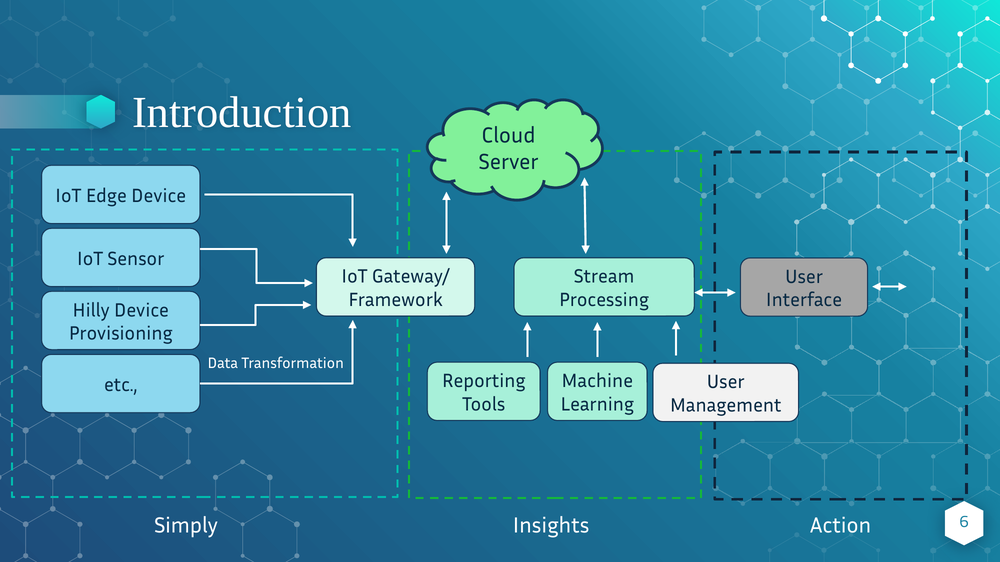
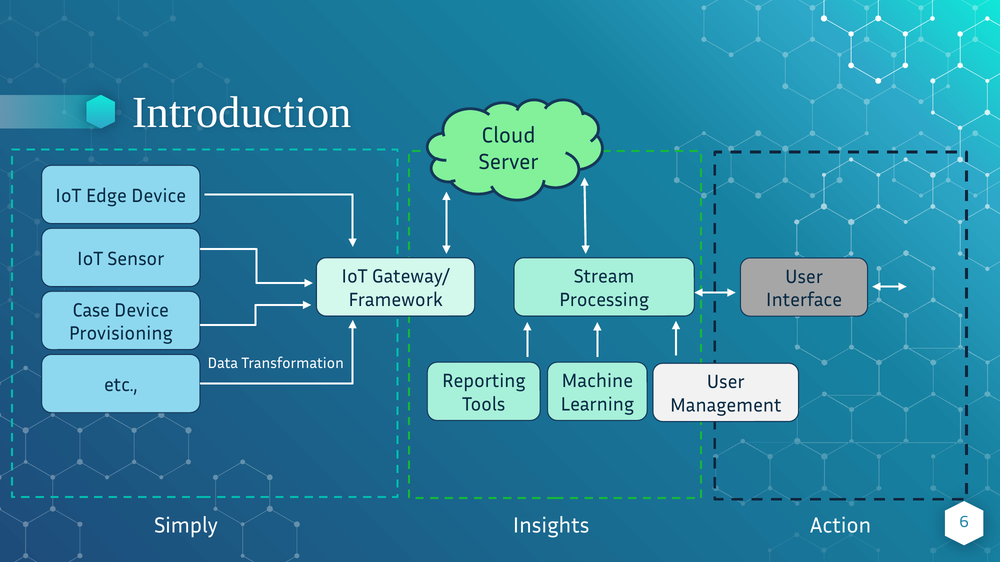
Hilly: Hilly -> Case (91, 310)
